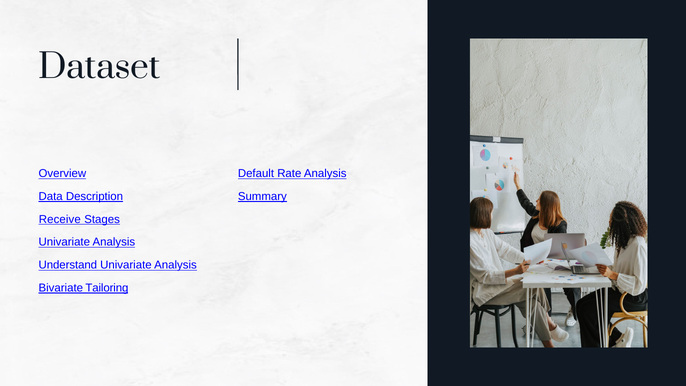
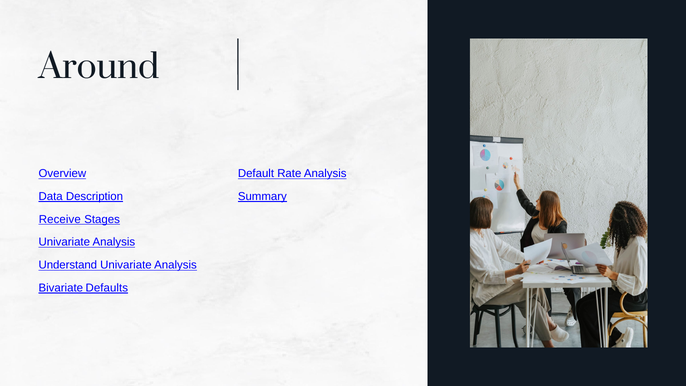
Dataset: Dataset -> Around (99, 67)
Tailoring: Tailoring -> Defaults (107, 288)
